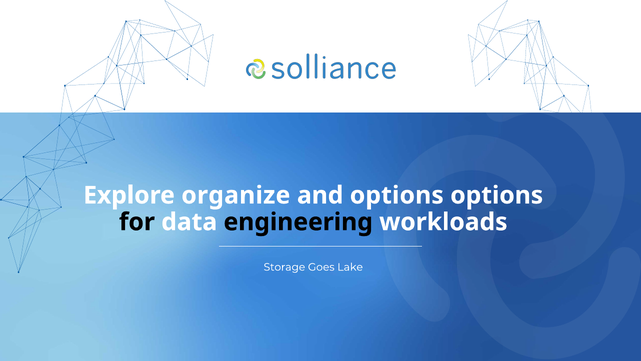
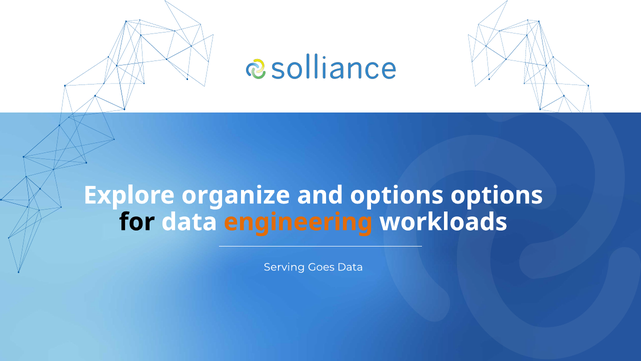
engineering colour: black -> orange (298, 222)
Storage: Storage -> Serving (284, 267)
Goes Lake: Lake -> Data (350, 267)
